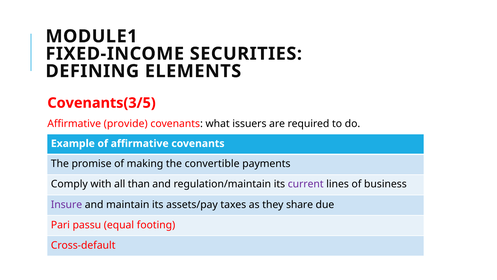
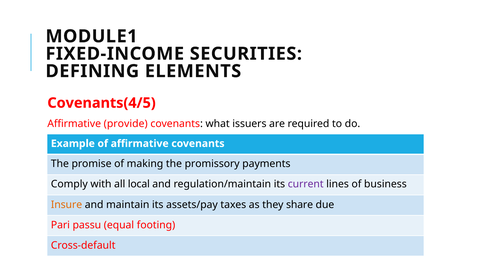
Covenants(3/5: Covenants(3/5 -> Covenants(4/5 (102, 103)
convertible: convertible -> promissory (212, 164)
than: than -> local (139, 184)
Insure colour: purple -> orange (67, 204)
